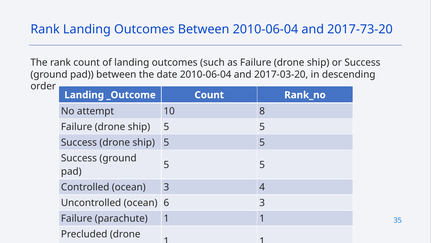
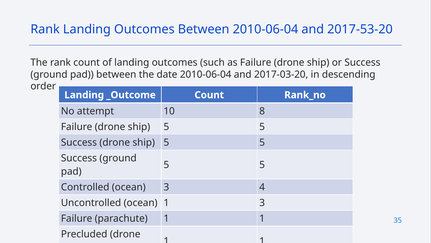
2017-73-20: 2017-73-20 -> 2017-53-20 (360, 29)
ocean 6: 6 -> 1 (166, 203)
